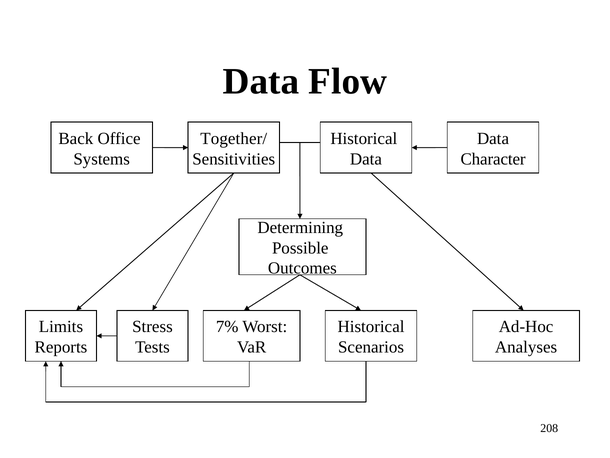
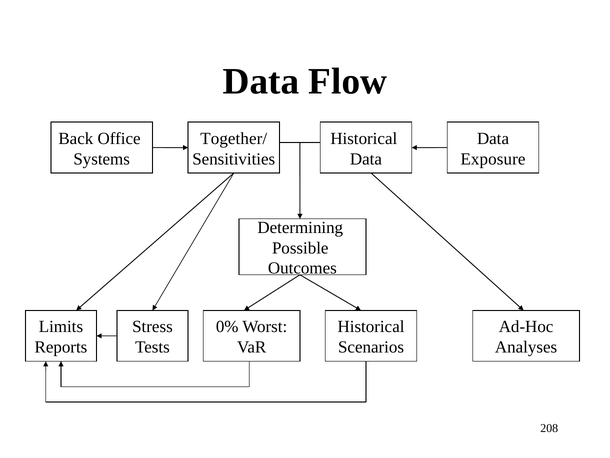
Character: Character -> Exposure (493, 159)
7%: 7% -> 0% (227, 327)
